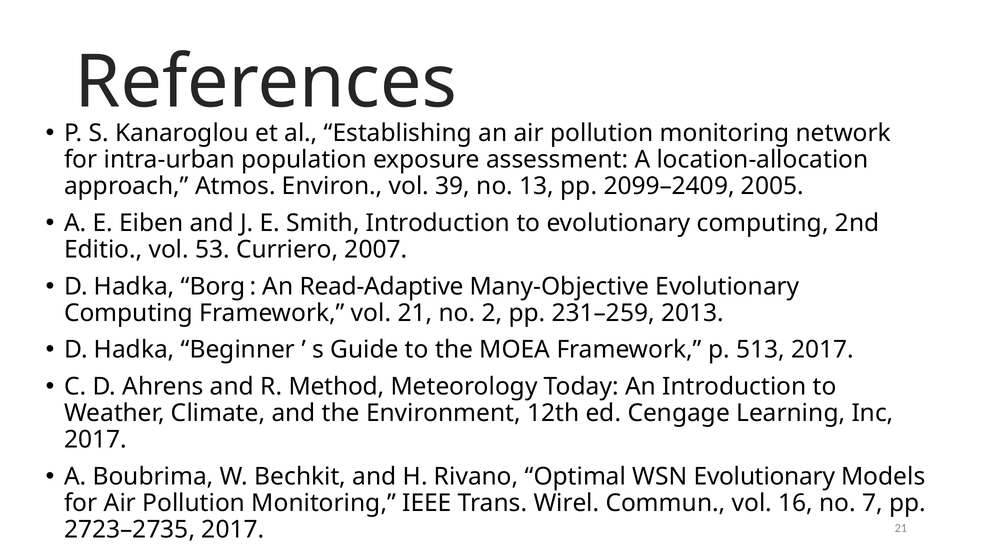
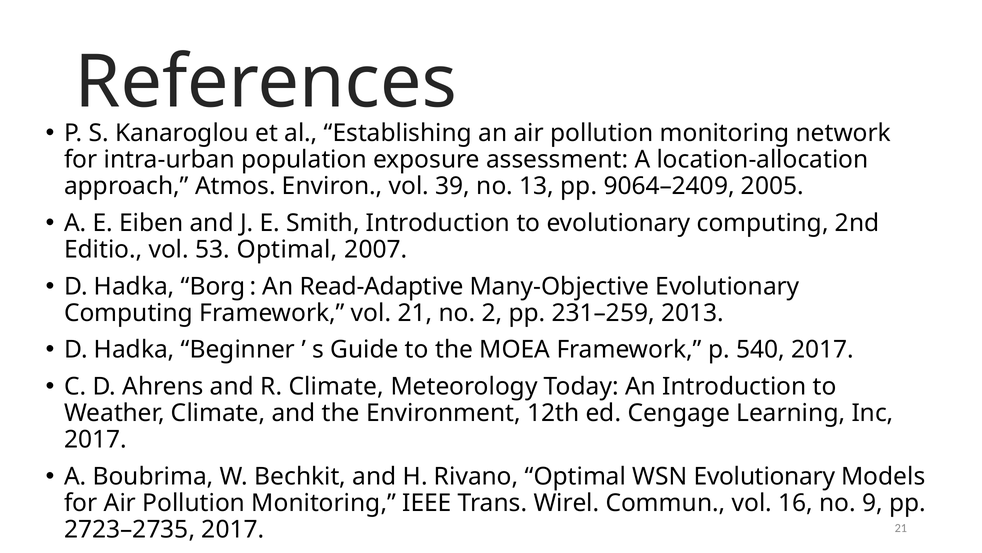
2099–2409: 2099–2409 -> 9064–2409 (669, 186)
53 Curriero: Curriero -> Optimal (287, 249)
513: 513 -> 540 (761, 349)
R Method: Method -> Climate (336, 386)
7: 7 -> 9 (873, 502)
